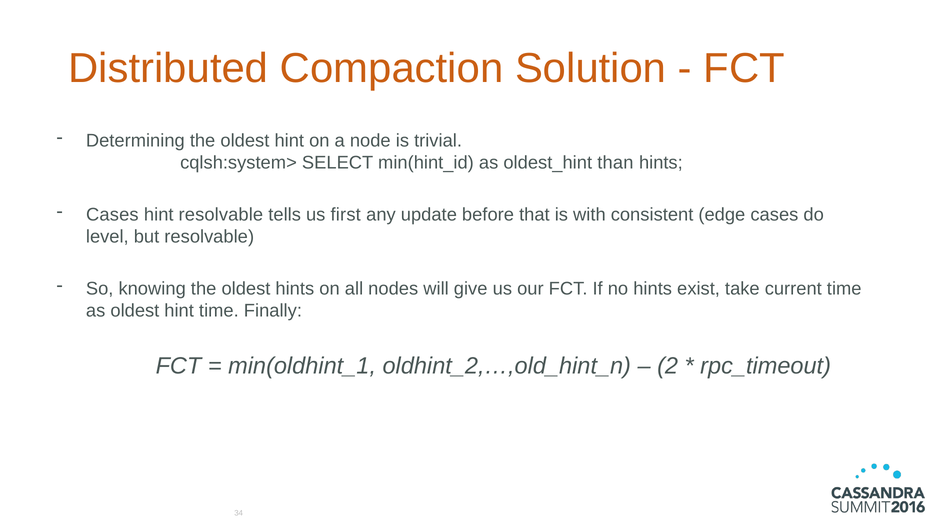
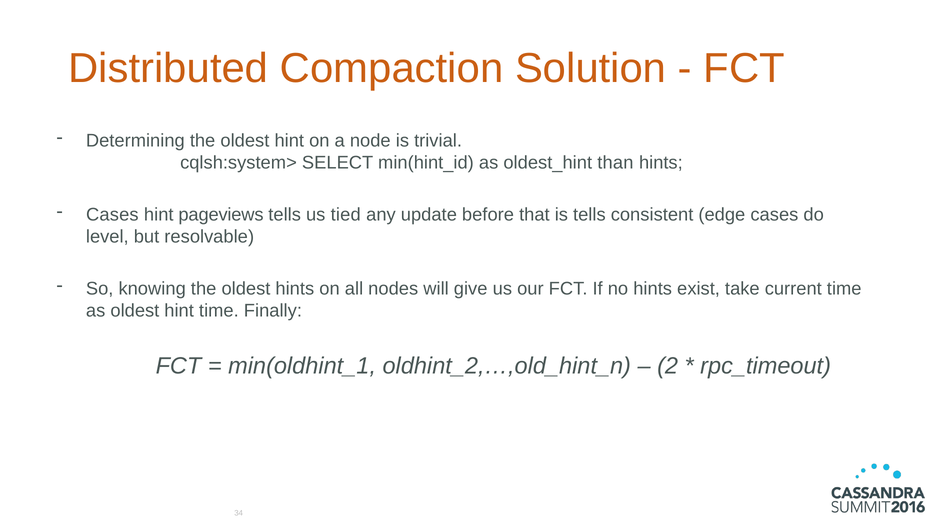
hint resolvable: resolvable -> pageviews (221, 215)
first: first -> tied (346, 215)
is with: with -> tells (589, 215)
